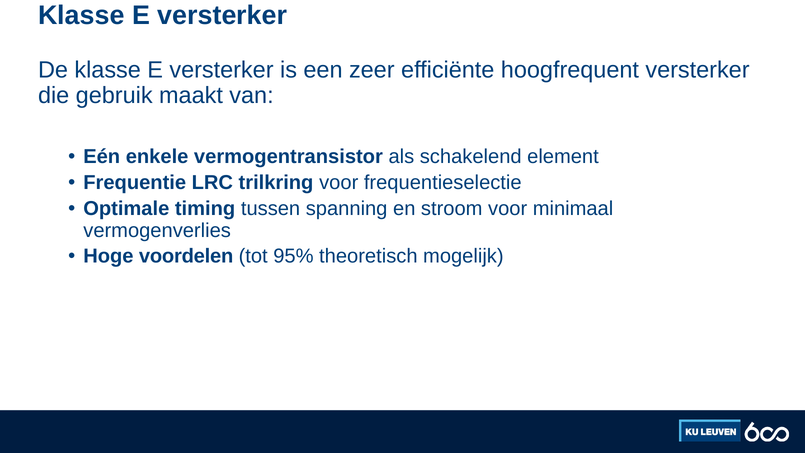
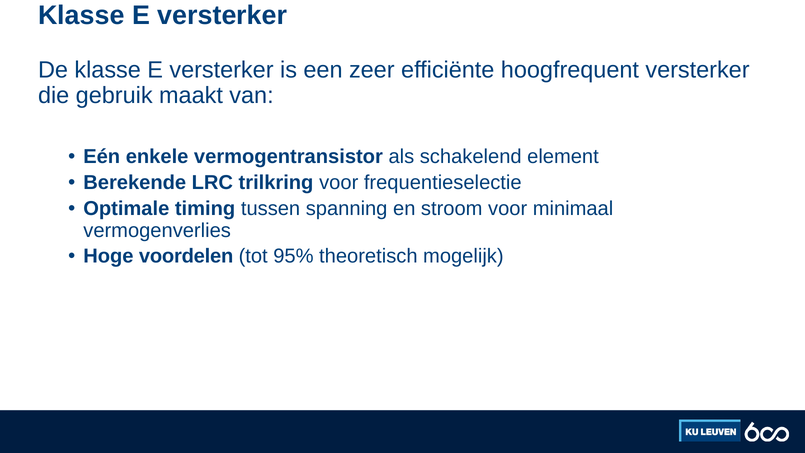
Frequentie: Frequentie -> Berekende (135, 183)
